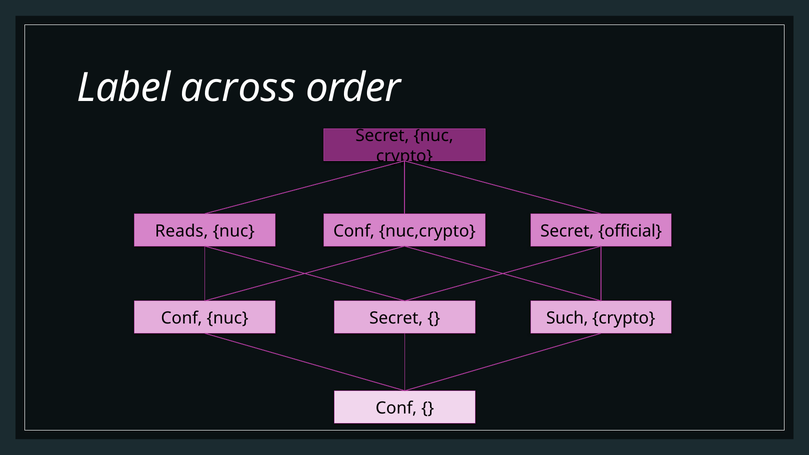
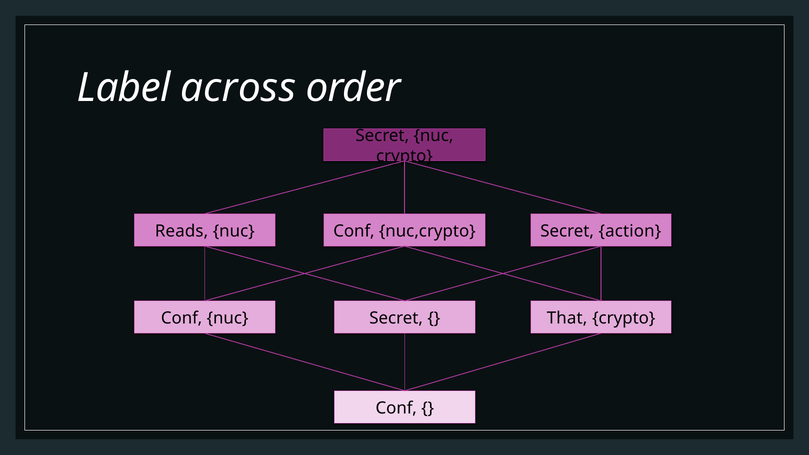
official: official -> action (630, 231)
Such: Such -> That (567, 318)
